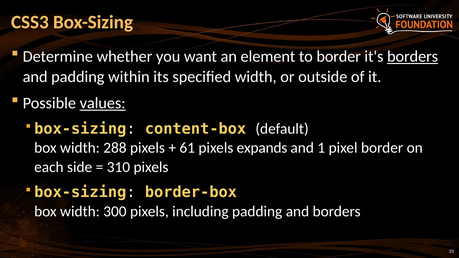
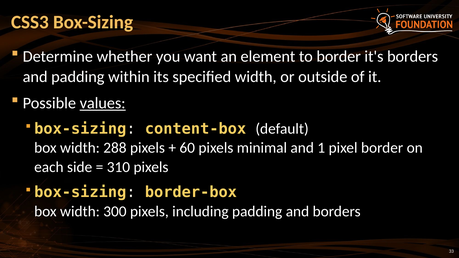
borders underline: present -> none (413, 57)
61: 61 -> 60 (187, 148)
expands: expands -> minimal (262, 148)
